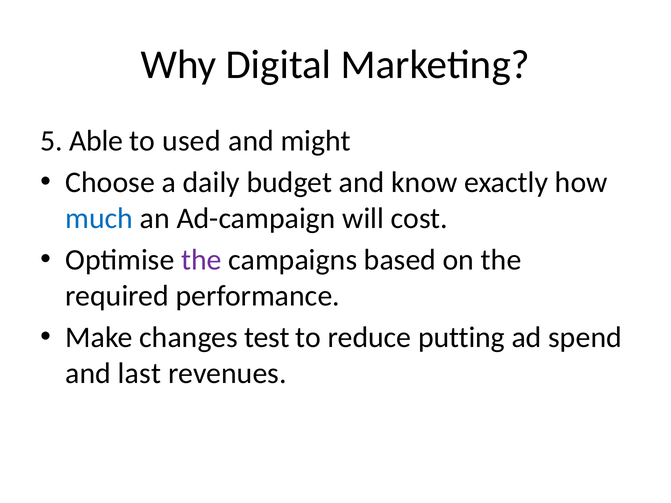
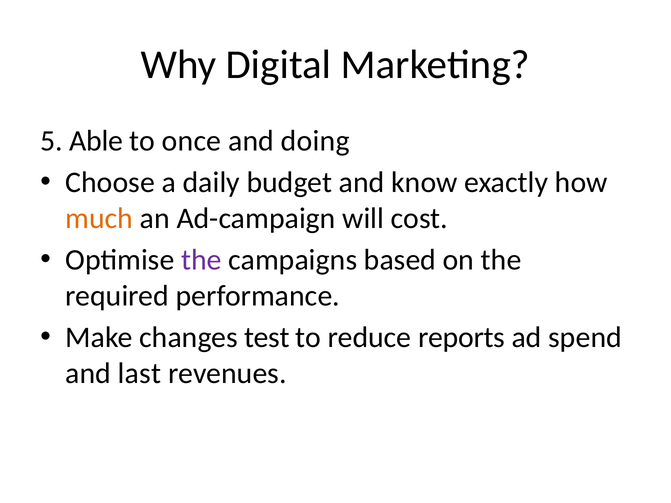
used: used -> once (191, 141)
might: might -> doing (315, 141)
much colour: blue -> orange (99, 218)
putting: putting -> reports (462, 338)
